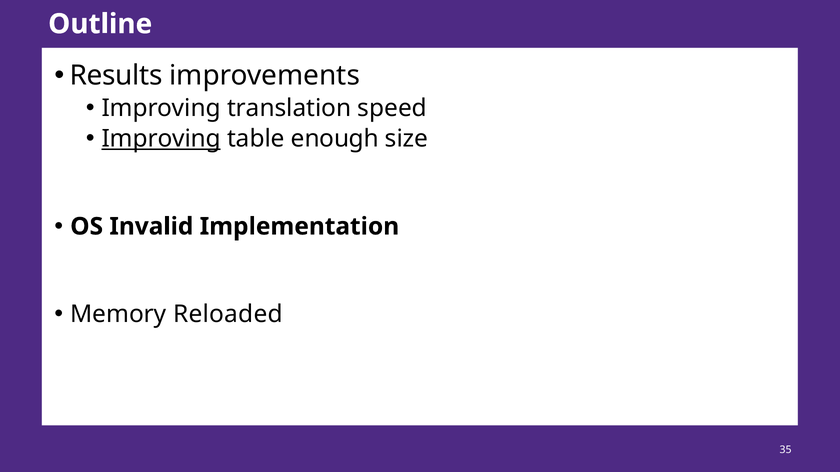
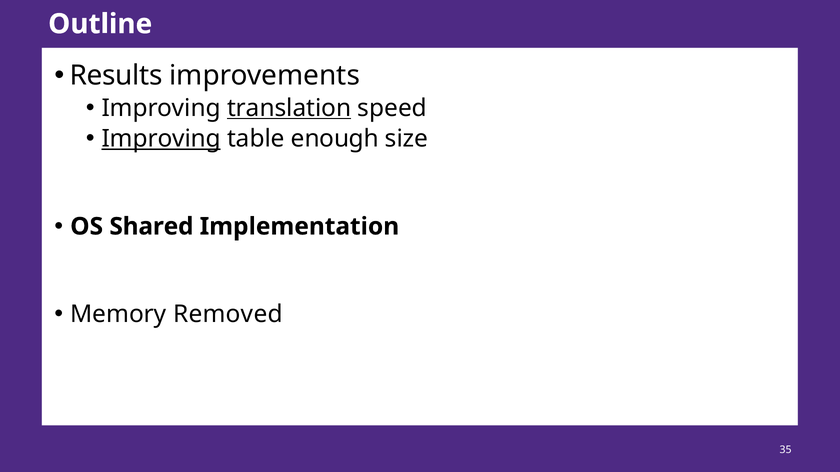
translation underline: none -> present (289, 108)
Invalid: Invalid -> Shared (151, 227)
Reloaded: Reloaded -> Removed (228, 315)
